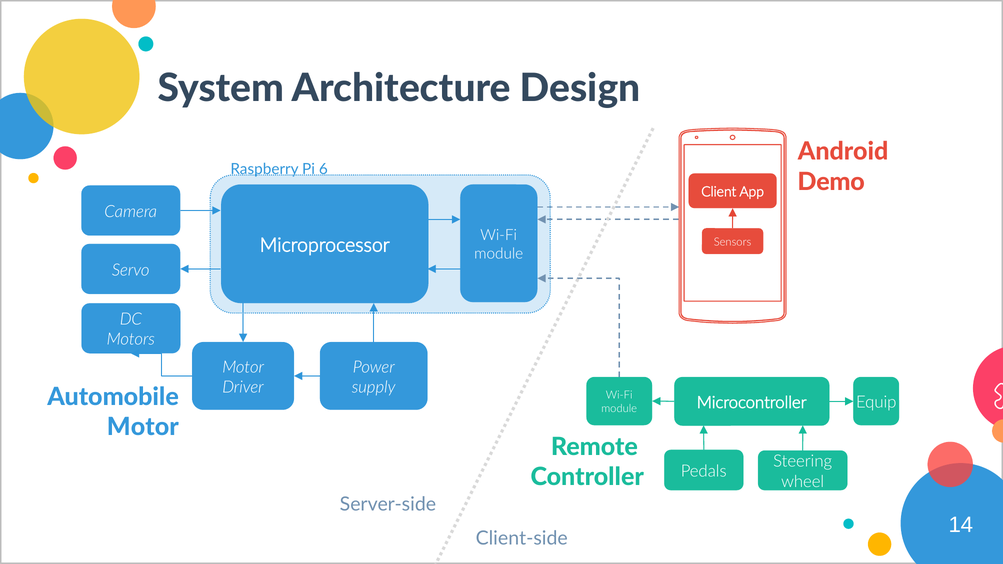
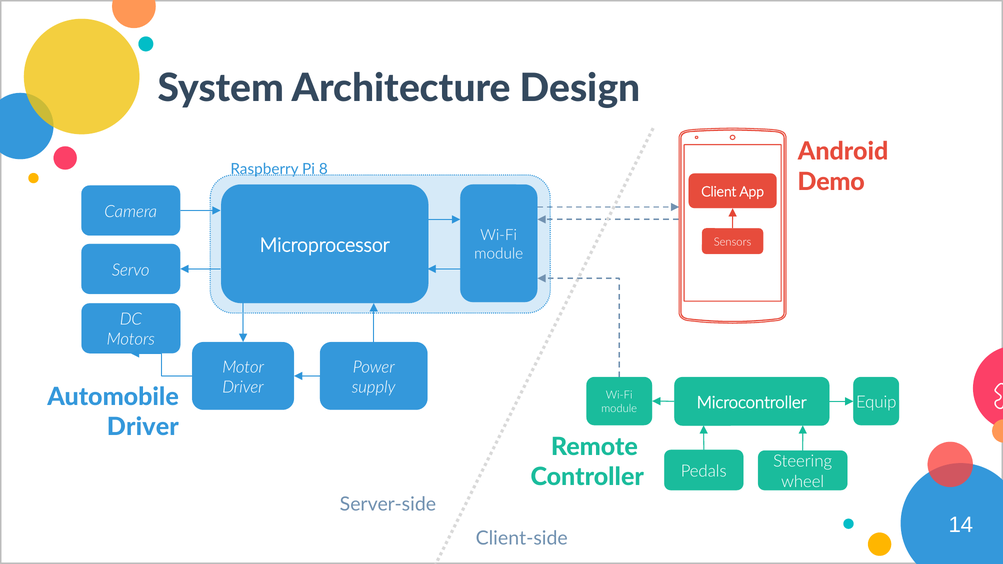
6: 6 -> 8 (323, 169)
Motor: Motor -> Driver (143, 427)
